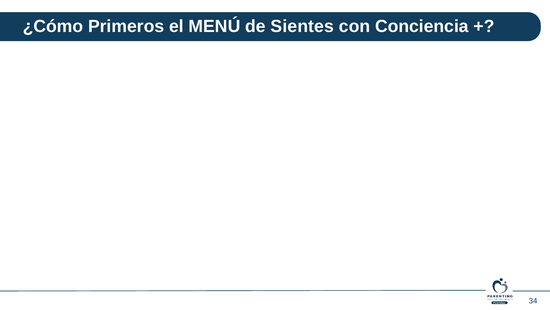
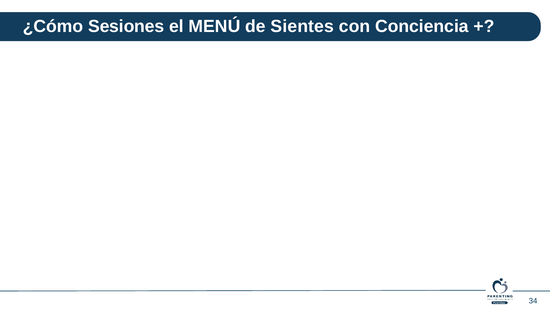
Primeros: Primeros -> Sesiones (126, 26)
